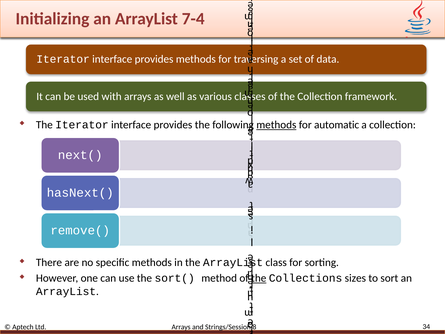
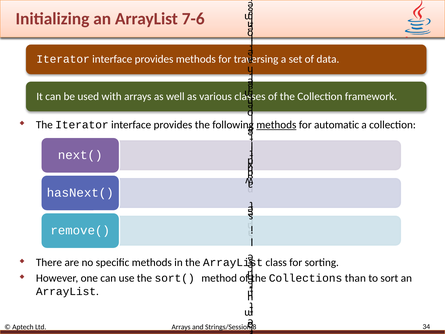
7-4: 7-4 -> 7-6 (193, 19)
the underline: present -> none (259, 278)
sizes: sizes -> than (355, 278)
